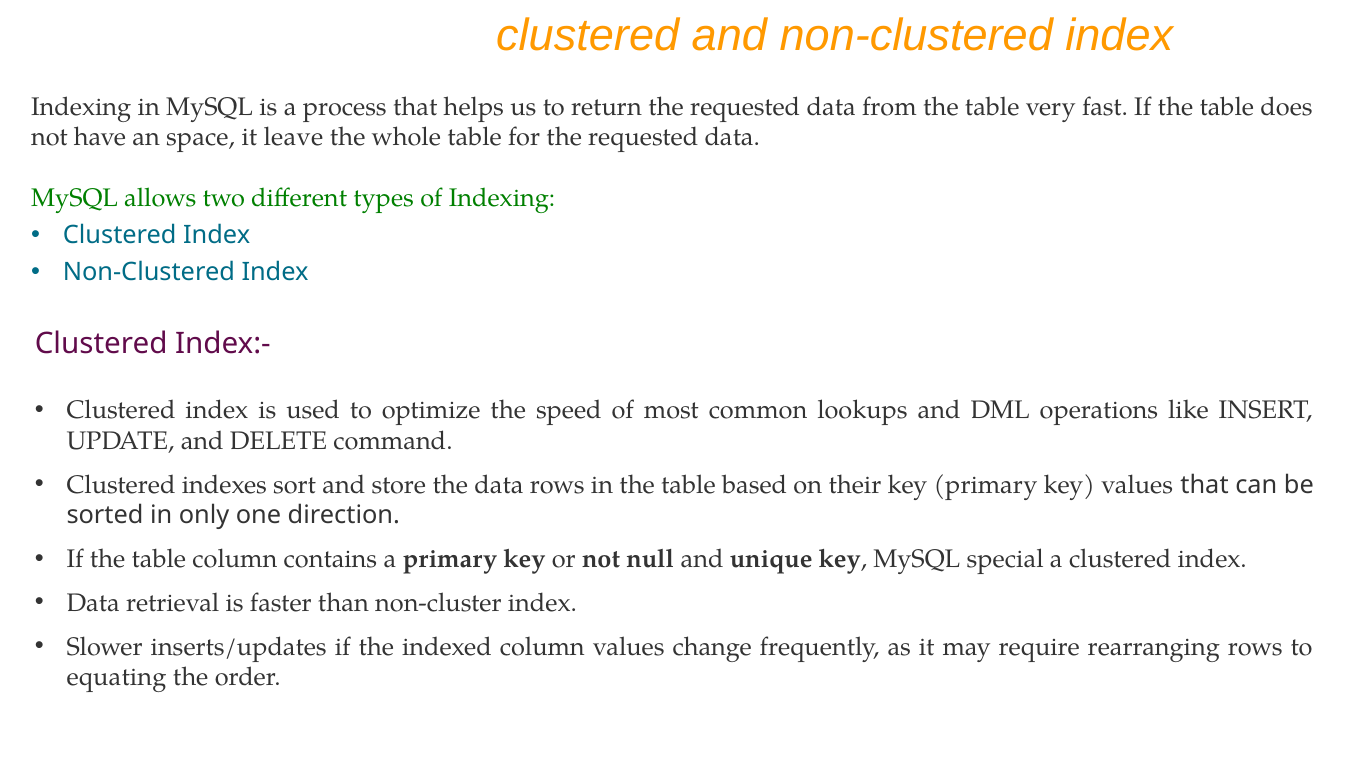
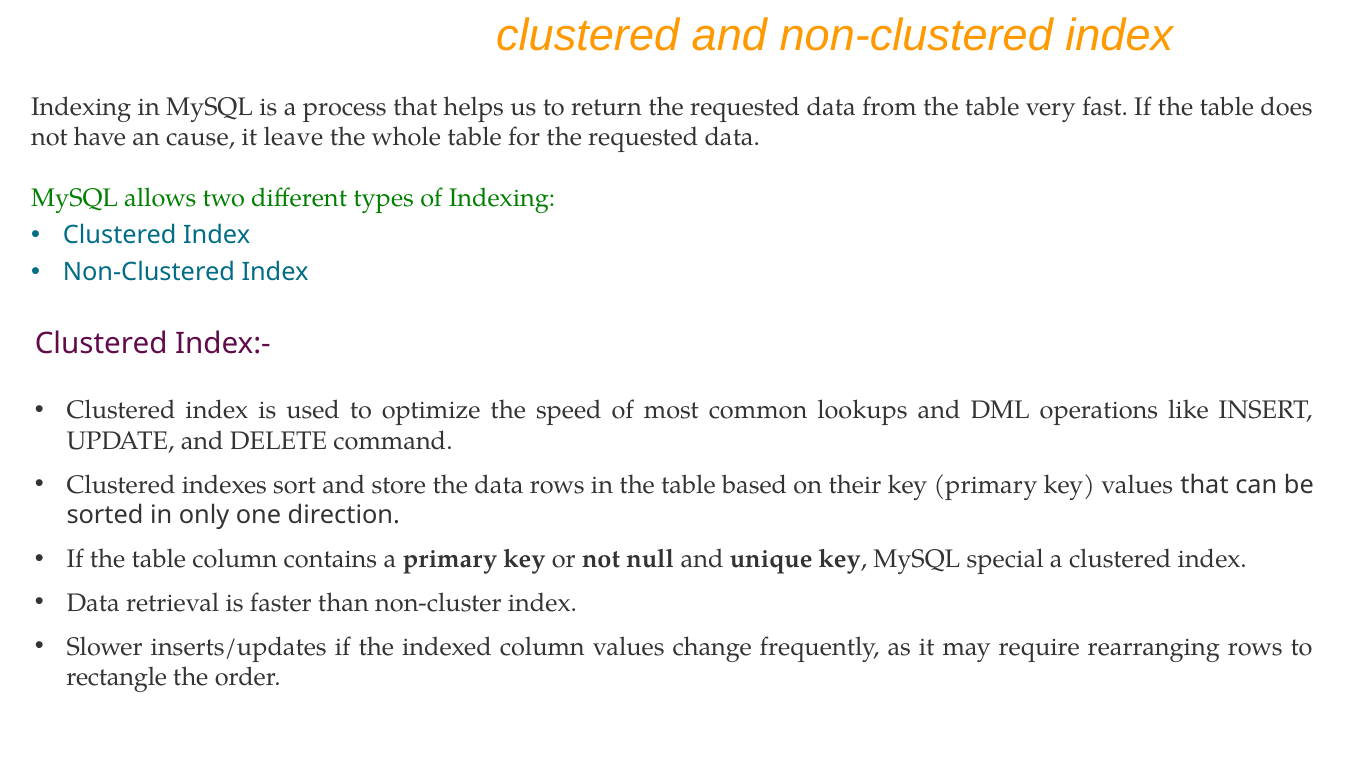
space: space -> cause (201, 137)
equating: equating -> rectangle (117, 677)
